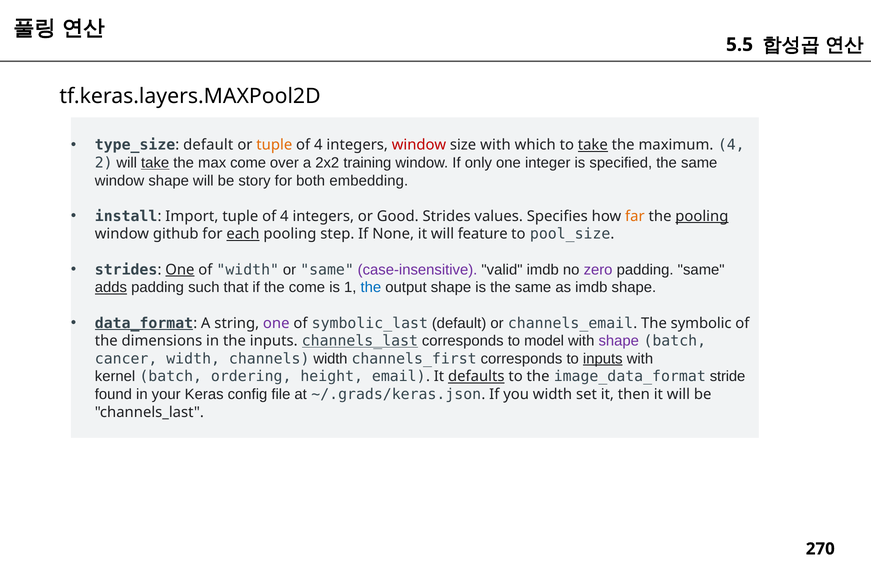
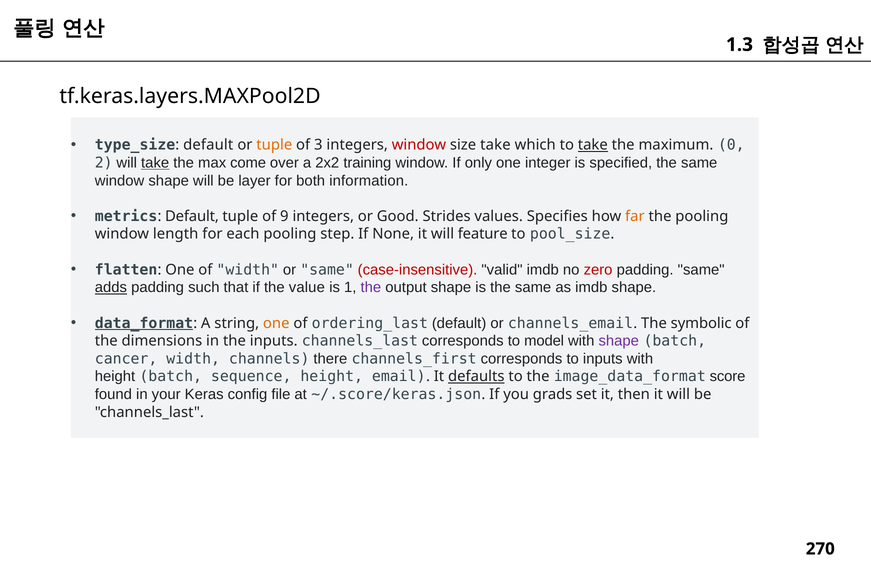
5.5: 5.5 -> 1.3 (739, 45)
4: 4 -> 3 (318, 145)
size with: with -> take (495, 145)
maximum 4: 4 -> 0 (731, 145)
story: story -> layer (255, 181)
embedding: embedding -> information (369, 181)
install: install -> metrics (126, 216)
Import: Import -> Default (192, 216)
4: 4 -> 9 (284, 216)
pooling underline: present -> none (702, 216)
github: github -> length (176, 234)
each underline: present -> none (243, 234)
strides: strides -> flatten (126, 270)
One underline: present -> none (180, 270)
case-insensitive colour: purple -> red (418, 270)
zero colour: purple -> red (598, 270)
the come: come -> value (307, 288)
the colour: blue -> purple (371, 288)
one colour: purple -> orange (276, 323)
symbolic_last: symbolic_last -> ordering_last (370, 323)
channels_last underline: present -> none (360, 341)
channels width: width -> there (330, 359)
inputs underline: present -> none (603, 359)
kernel: kernel -> height (115, 377)
ordering: ordering -> sequence (251, 377)
stride: stride -> score (728, 377)
~/.grads/keras.json: ~/.grads/keras.json -> ~/.score/keras.json (396, 394)
you width: width -> grads (553, 394)
